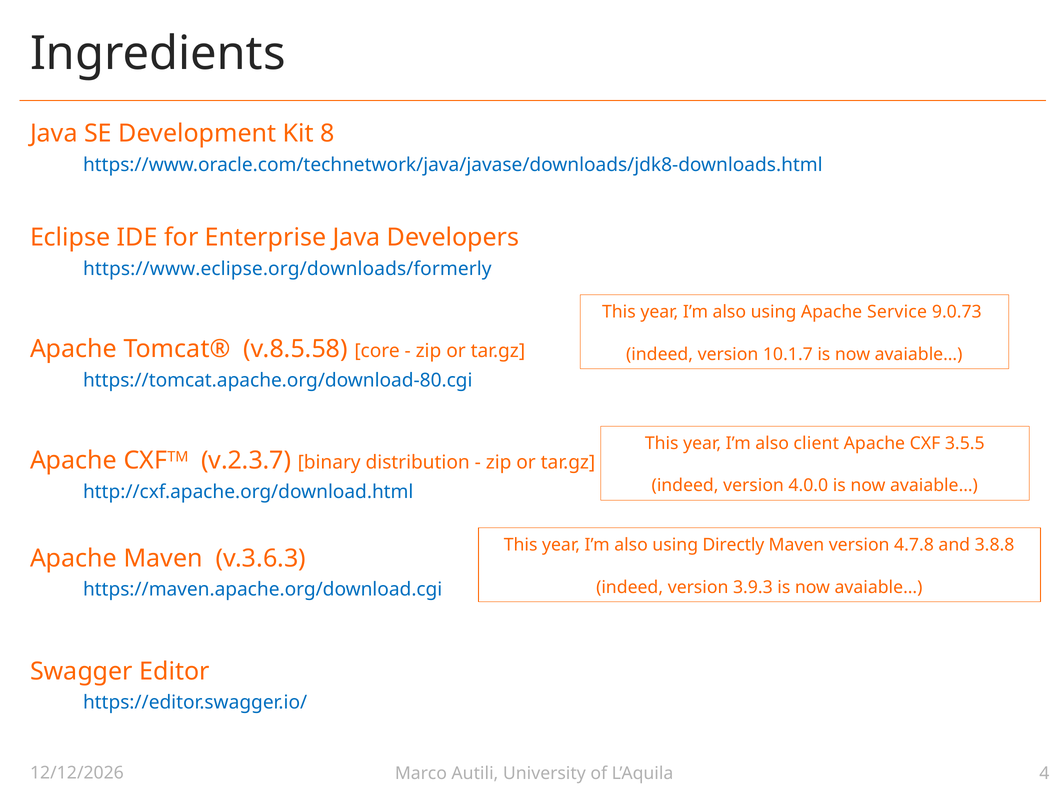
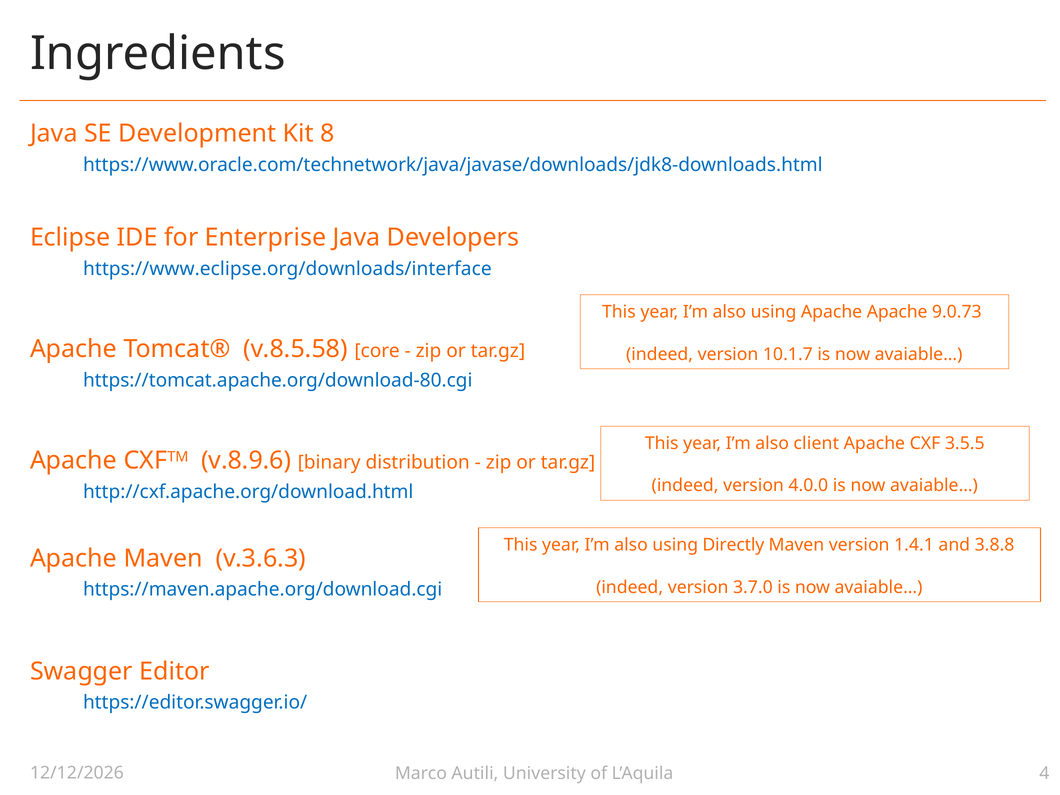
https://www.eclipse.org/downloads/formerly: https://www.eclipse.org/downloads/formerly -> https://www.eclipse.org/downloads/interface (287, 269)
Apache Service: Service -> Apache (897, 312)
v.2.3.7: v.2.3.7 -> v.8.9.6 (246, 461)
4.7.8: 4.7.8 -> 1.4.1 (914, 545)
3.9.3: 3.9.3 -> 3.7.0 (753, 587)
